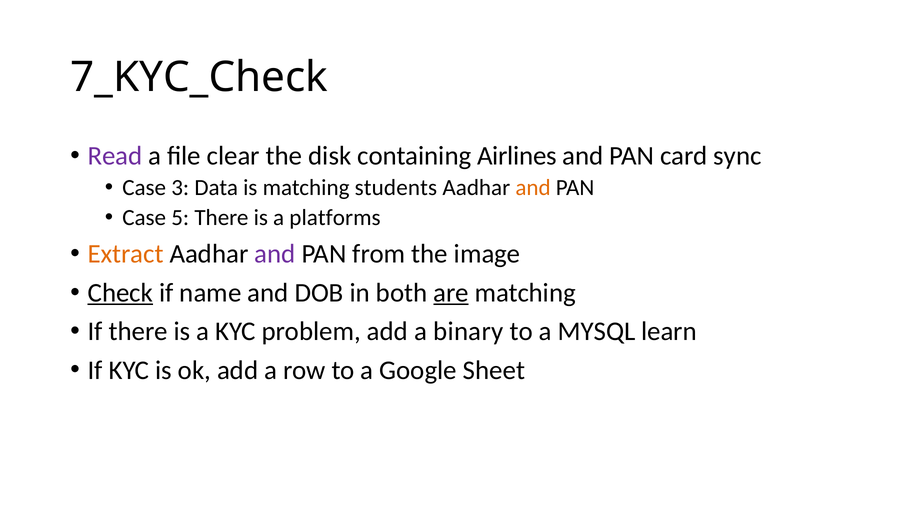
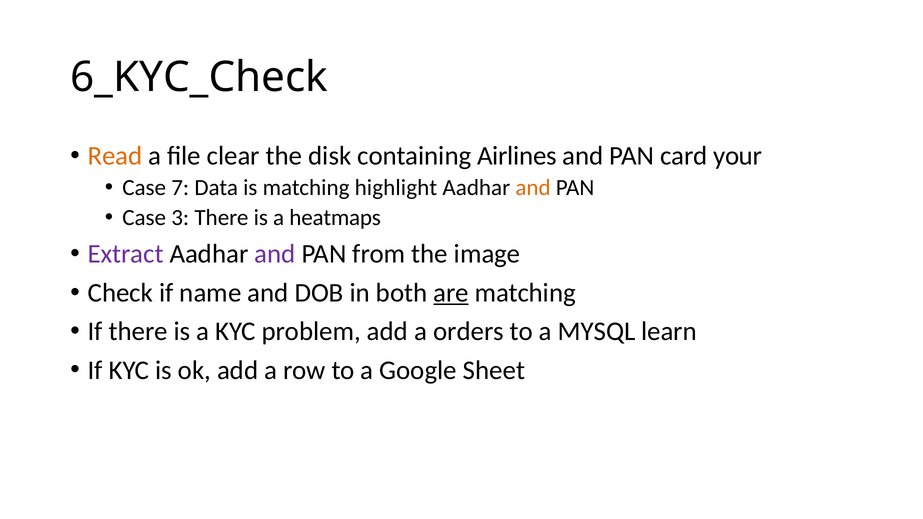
7_KYC_Check: 7_KYC_Check -> 6_KYC_Check (199, 78)
Read colour: purple -> orange (115, 156)
sync: sync -> your (738, 156)
3: 3 -> 7 (180, 188)
students: students -> highlight (396, 188)
5: 5 -> 3 (180, 218)
platforms: platforms -> heatmaps (335, 218)
Extract colour: orange -> purple (126, 254)
Check underline: present -> none (120, 293)
binary: binary -> orders (468, 332)
